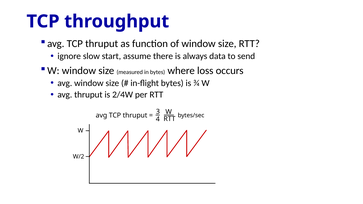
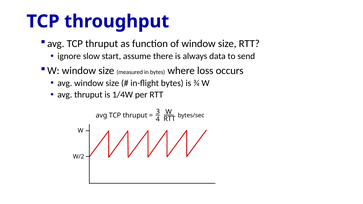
2/4W: 2/4W -> 1/4W (123, 95)
